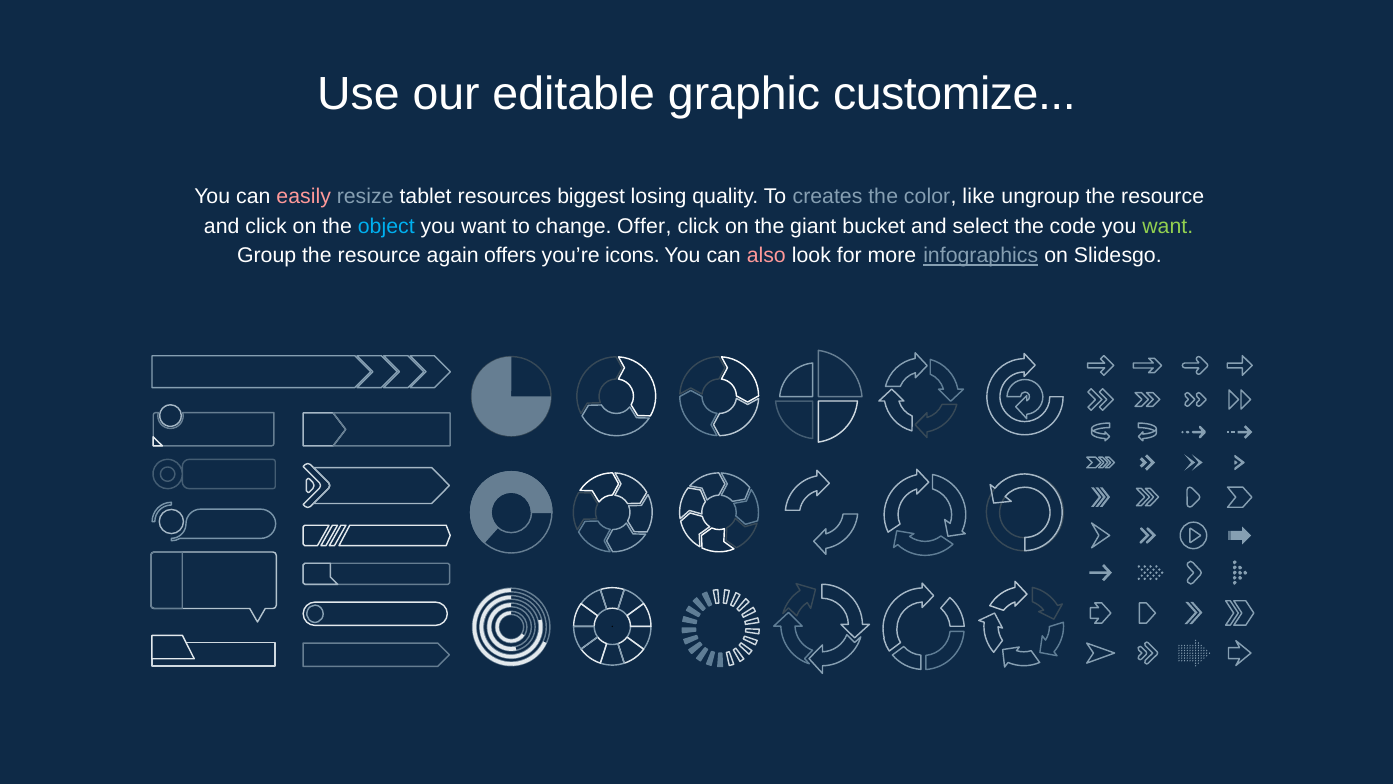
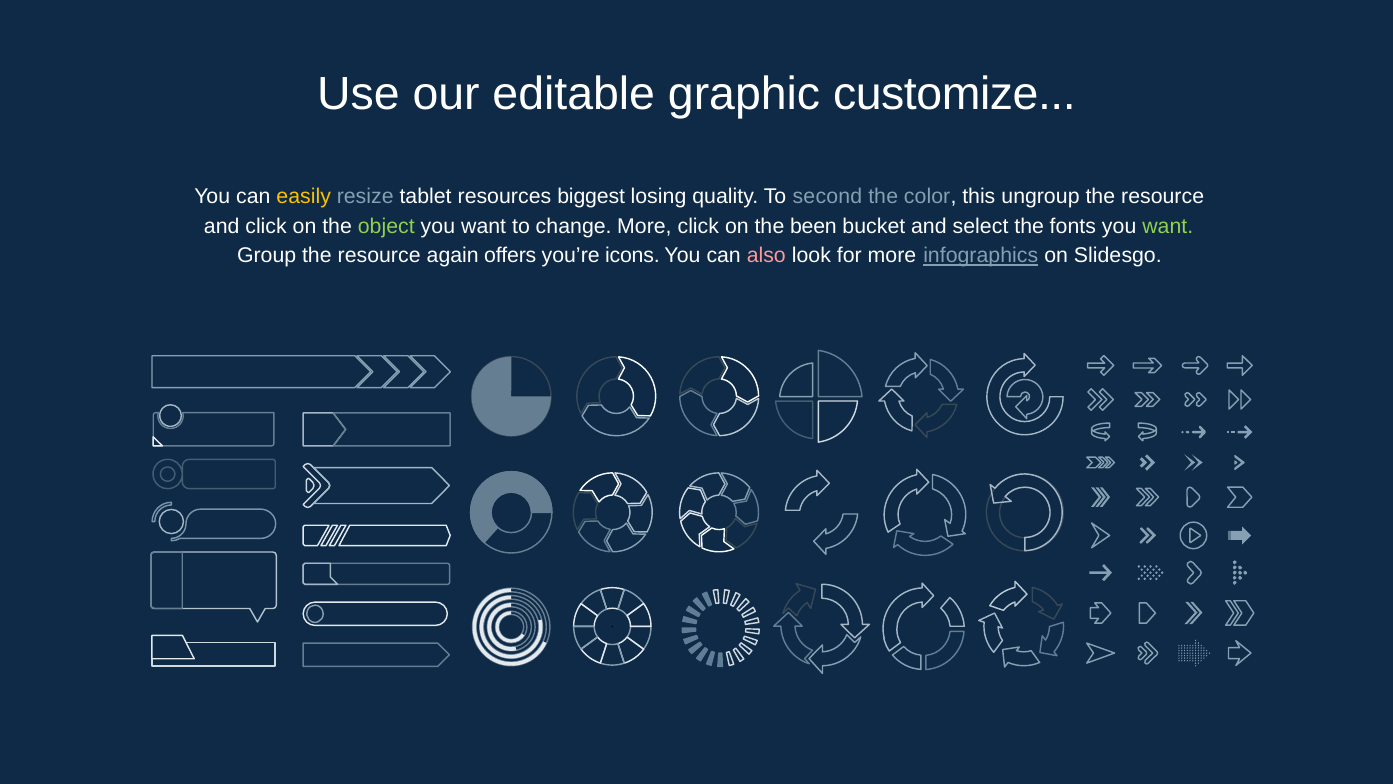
easily colour: pink -> yellow (304, 197)
creates: creates -> second (827, 197)
like: like -> this (979, 197)
object colour: light blue -> light green (386, 226)
change Offer: Offer -> More (644, 226)
giant: giant -> been (813, 226)
code: code -> fonts (1073, 226)
